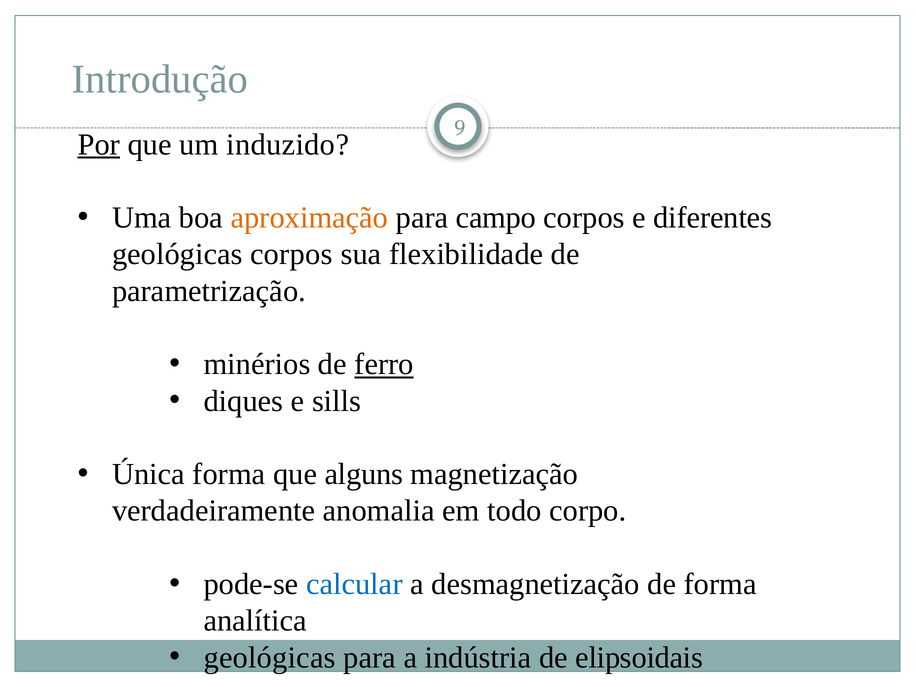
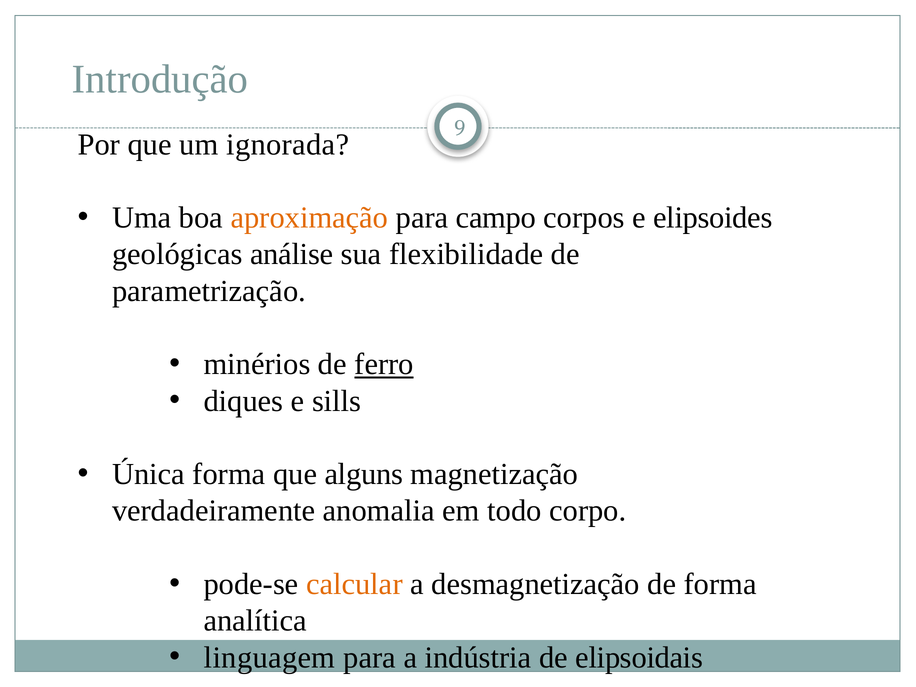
Por underline: present -> none (99, 144)
induzido: induzido -> ignorada (288, 144)
diferentes: diferentes -> elipsoides (713, 218)
geológicas corpos: corpos -> análise (292, 254)
calcular colour: blue -> orange (354, 584)
geológicas: geológicas -> linguagem (270, 657)
